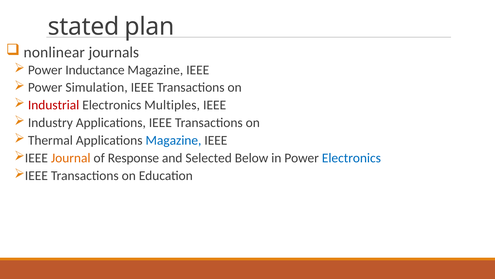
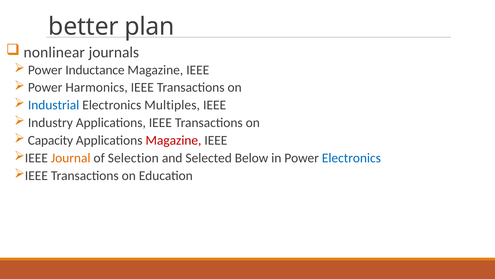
stated: stated -> better (84, 26)
Simulation: Simulation -> Harmonics (97, 87)
Industrial colour: red -> blue (54, 105)
Thermal: Thermal -> Capacity (50, 140)
Magazine colour: blue -> red (173, 140)
Response: Response -> Selection (133, 158)
